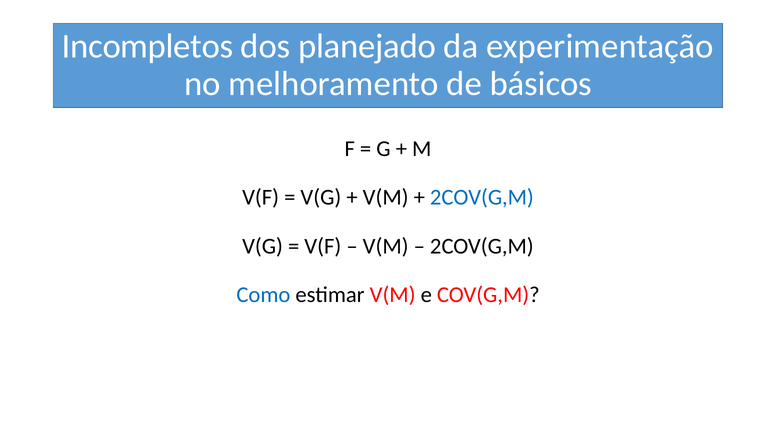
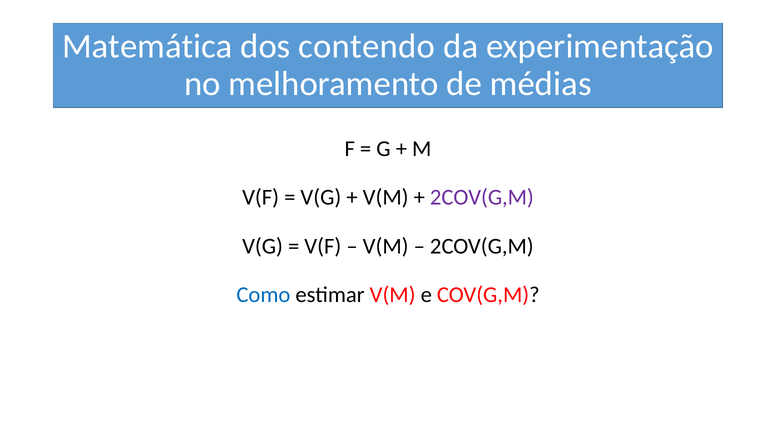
Incompletos: Incompletos -> Matemática (147, 46)
planejado: planejado -> contendo (367, 46)
básicos: básicos -> médias (541, 84)
2COV(G,M colour: blue -> purple (482, 198)
